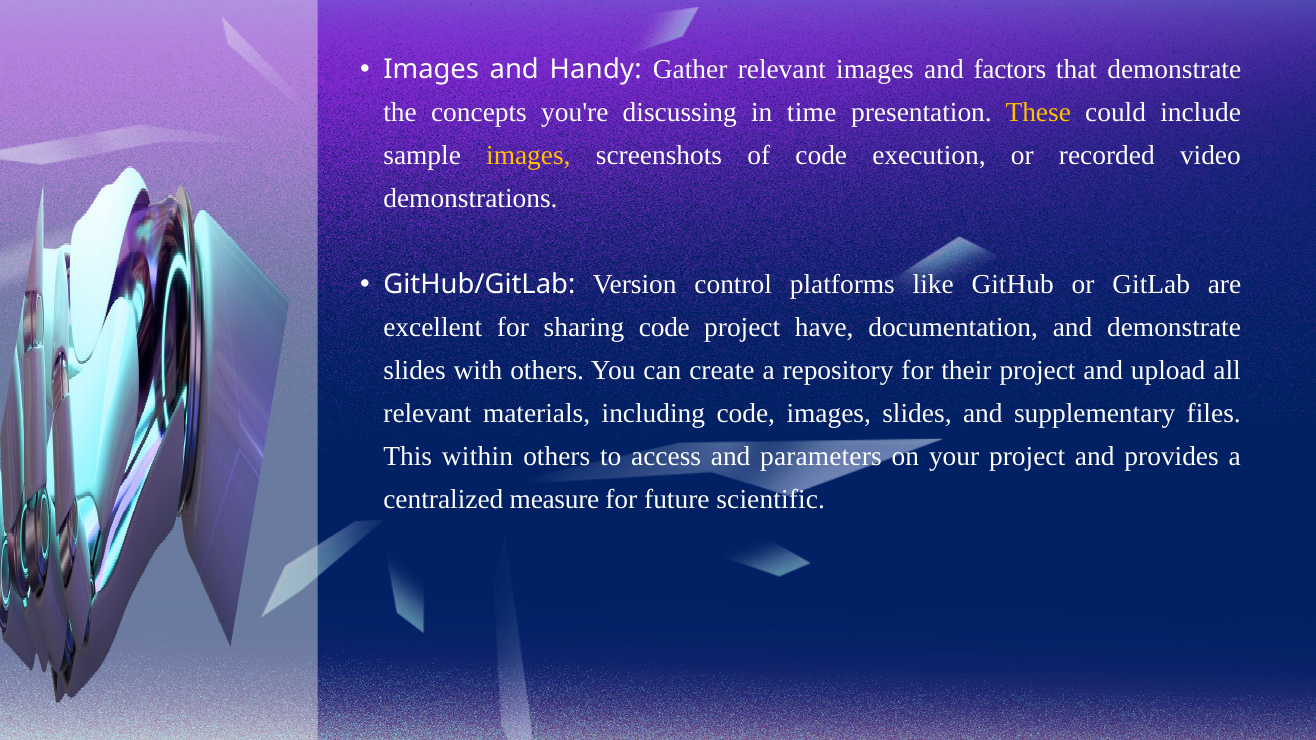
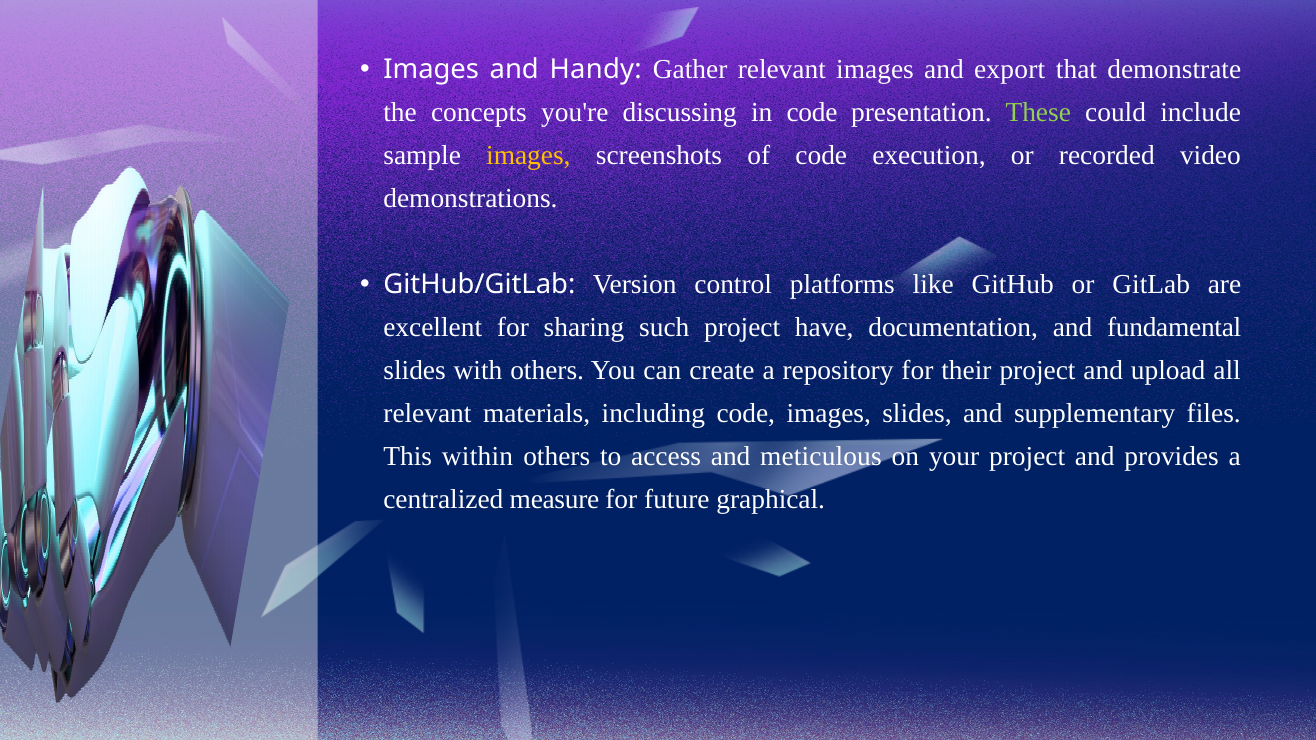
factors: factors -> export (1010, 70)
in time: time -> code (812, 113)
These colour: yellow -> light green (1038, 113)
sharing code: code -> such (664, 328)
and demonstrate: demonstrate -> fundamental (1174, 328)
parameters: parameters -> meticulous (821, 457)
scientific: scientific -> graphical (771, 500)
